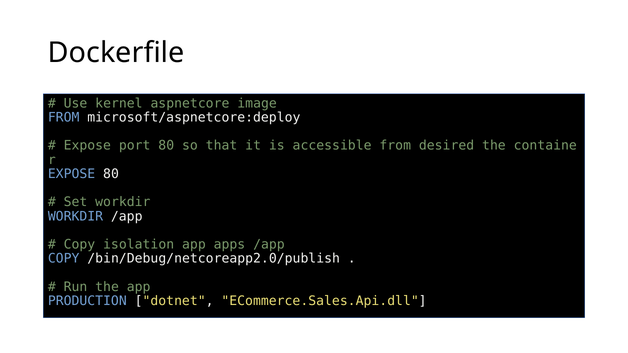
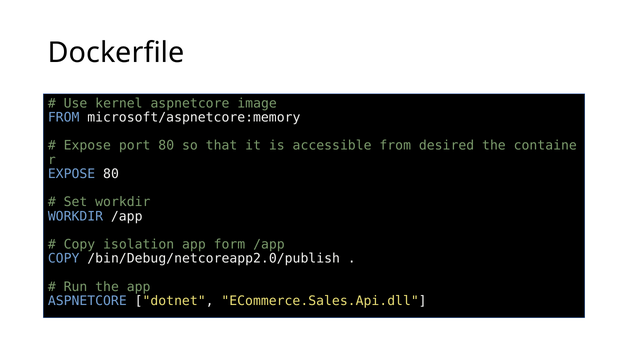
microsoft/aspnetcore:deploy: microsoft/aspnetcore:deploy -> microsoft/aspnetcore:memory (194, 118)
apps: apps -> form (229, 245)
PRODUCTION: PRODUCTION -> ASPNETCORE (87, 301)
